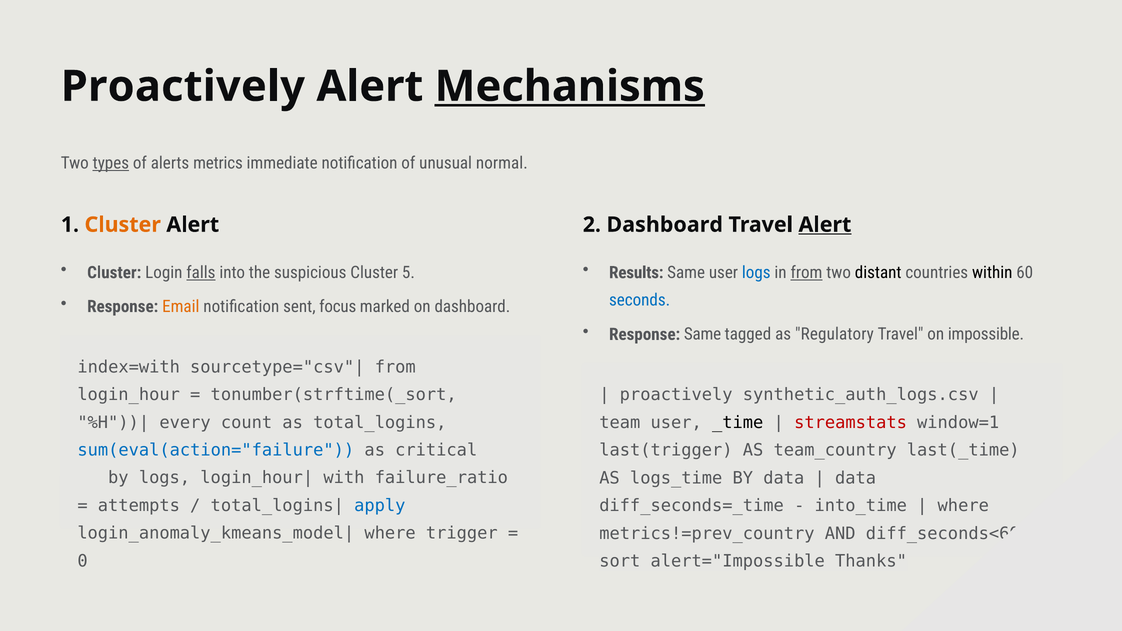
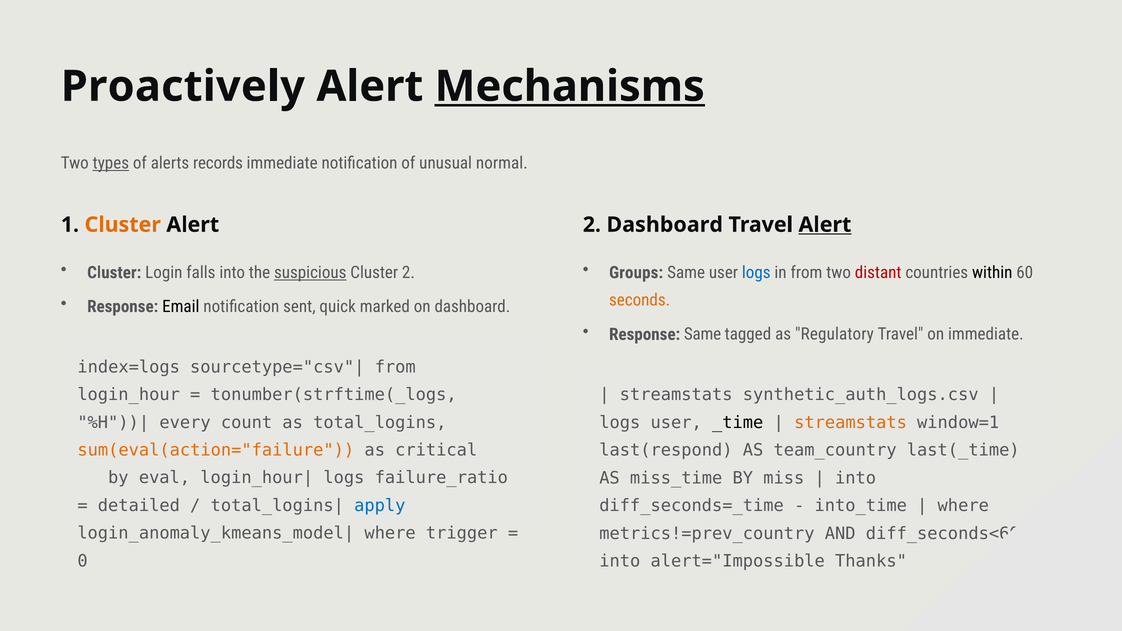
metrics: metrics -> records (218, 163)
falls underline: present -> none (201, 273)
suspicious underline: none -> present (310, 273)
Cluster 5: 5 -> 2 (408, 273)
Results: Results -> Groups (636, 273)
from underline: present -> none (806, 273)
distant colour: black -> red (878, 273)
seconds colour: blue -> orange (640, 300)
Email colour: orange -> black (181, 307)
focus: focus -> quick (338, 307)
on impossible: impossible -> immediate (986, 334)
index=with: index=with -> index=logs (129, 367)
tonumber(strftime(_sort: tonumber(strftime(_sort -> tonumber(strftime(_logs (334, 395)
proactively: proactively -> streamstats (676, 395)
team: team -> logs (620, 423)
streamstats colour: red -> orange (851, 423)
sum(eval(action="failure colour: blue -> orange (216, 450)
last(trigger: last(trigger -> last(respond (666, 450)
by logs: logs -> eval (165, 478)
with: with -> logs (344, 478)
logs_time: logs_time -> miss_time (676, 478)
BY data: data -> miss (784, 478)
data: data -> into (856, 478)
attempts: attempts -> detailed (139, 506)
sort: sort -> into (620, 561)
